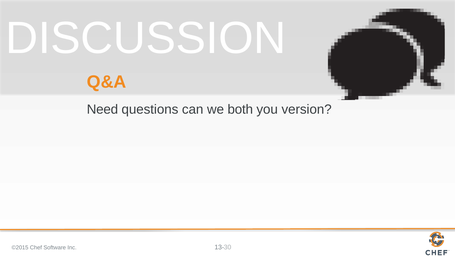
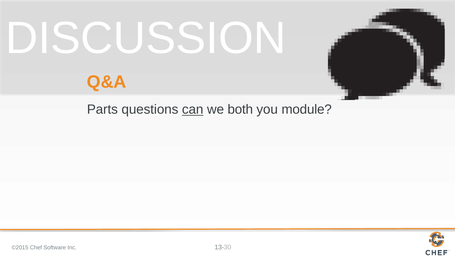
Need: Need -> Parts (102, 110)
can underline: none -> present (193, 110)
version: version -> module (307, 110)
